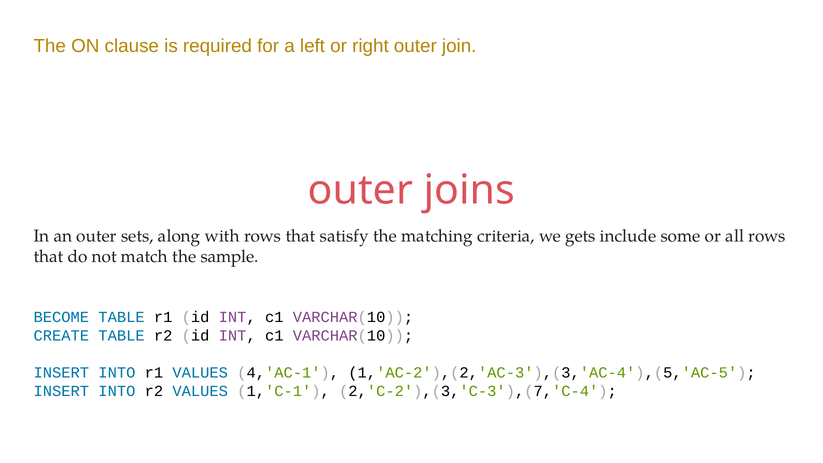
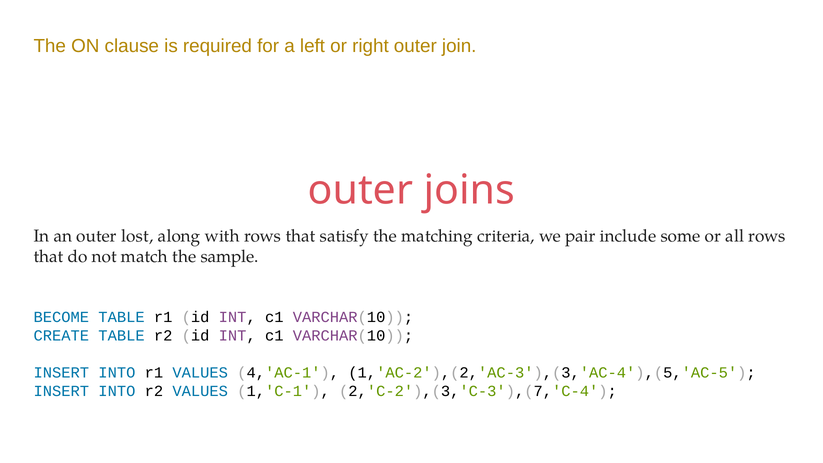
sets: sets -> lost (137, 236)
gets: gets -> pair (580, 236)
